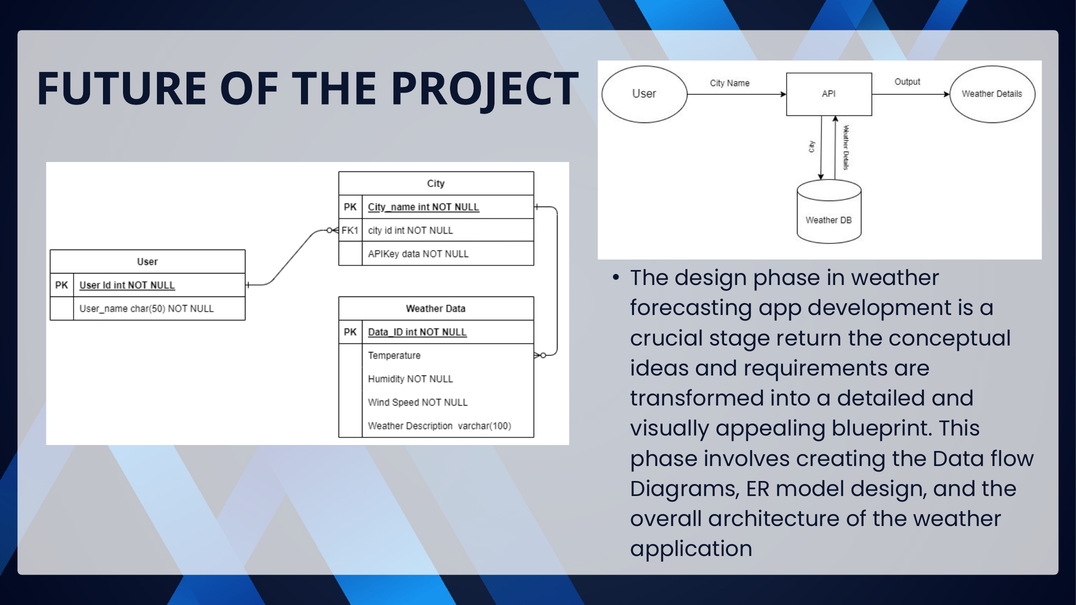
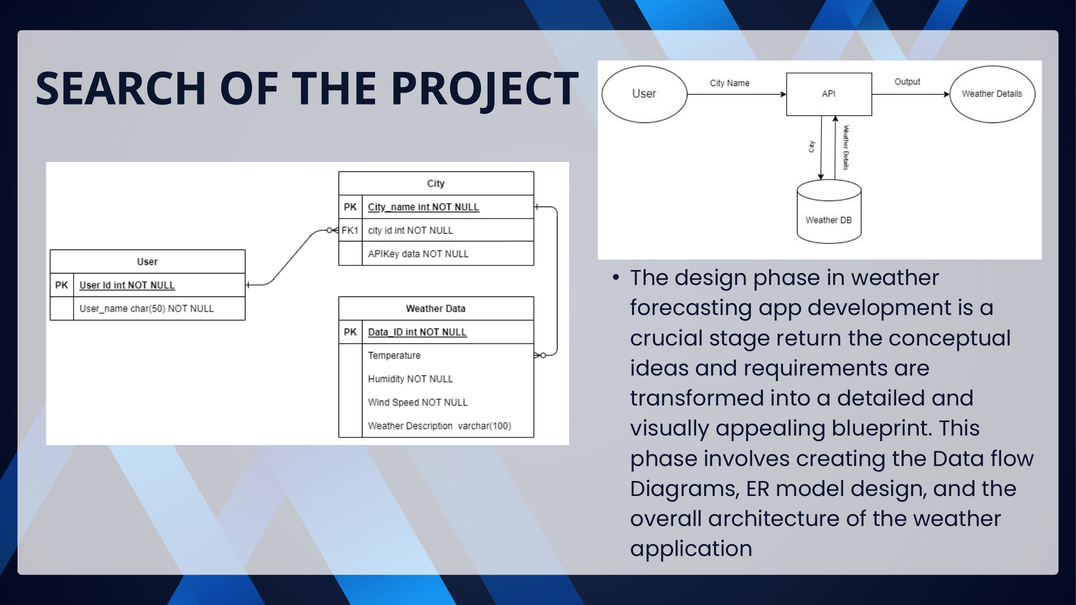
FUTURE: FUTURE -> SEARCH (121, 89)
